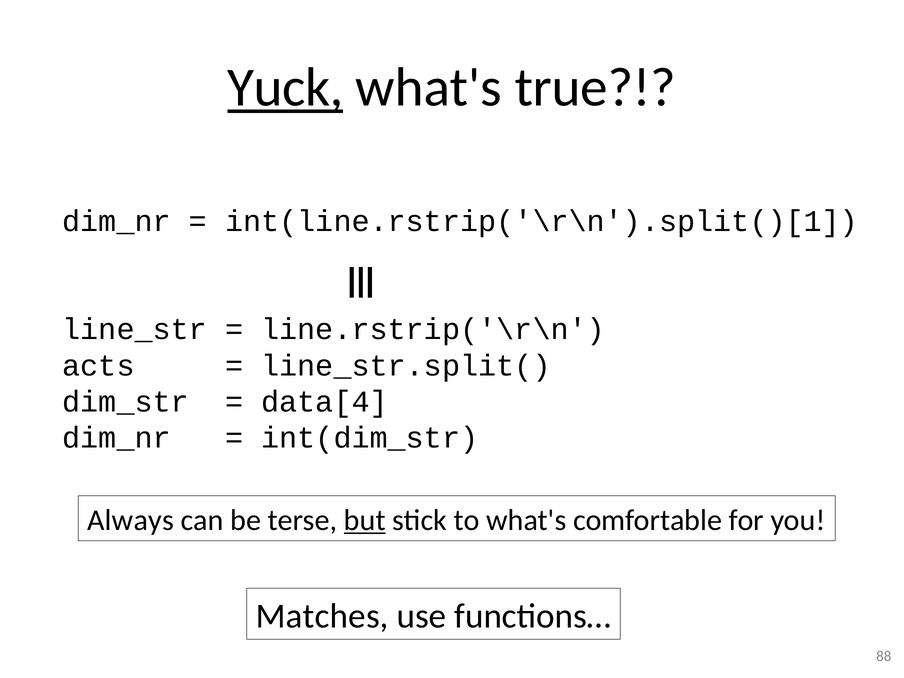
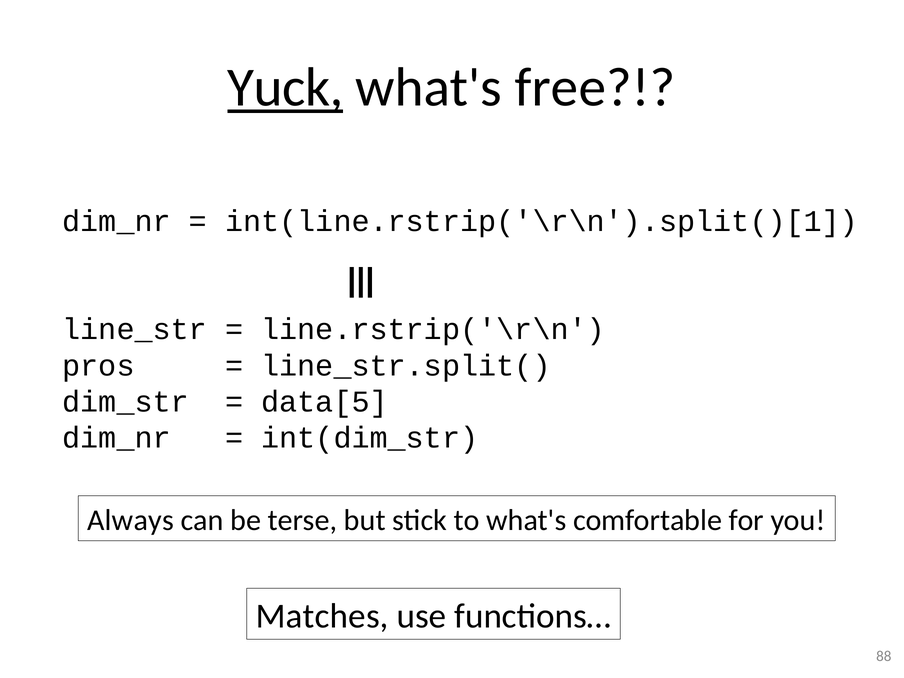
true: true -> free (595, 88)
acts: acts -> pros (98, 366)
data[4: data[4 -> data[5 (325, 402)
but underline: present -> none (365, 520)
